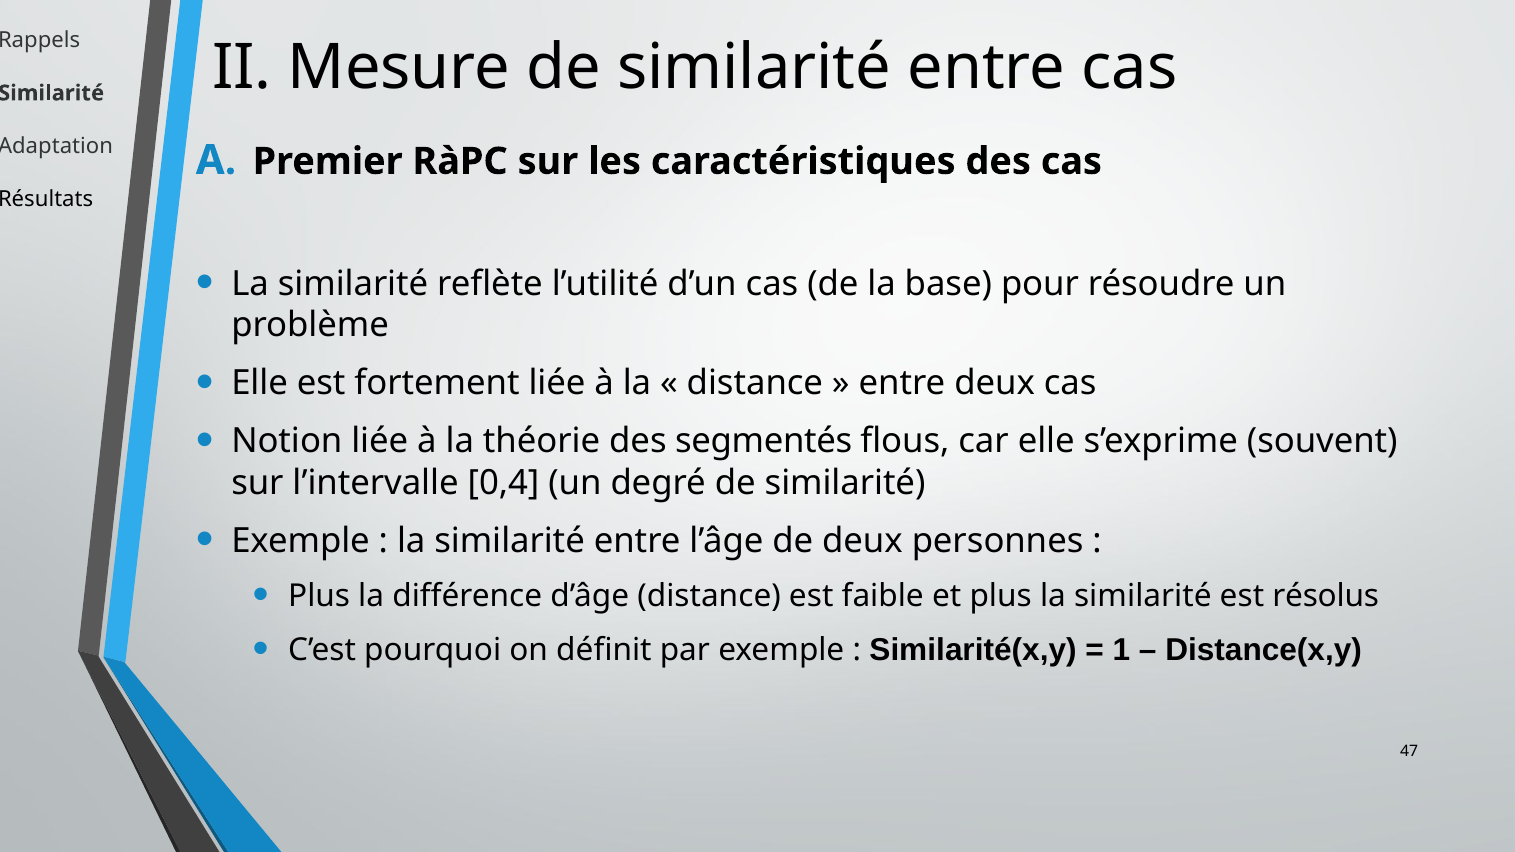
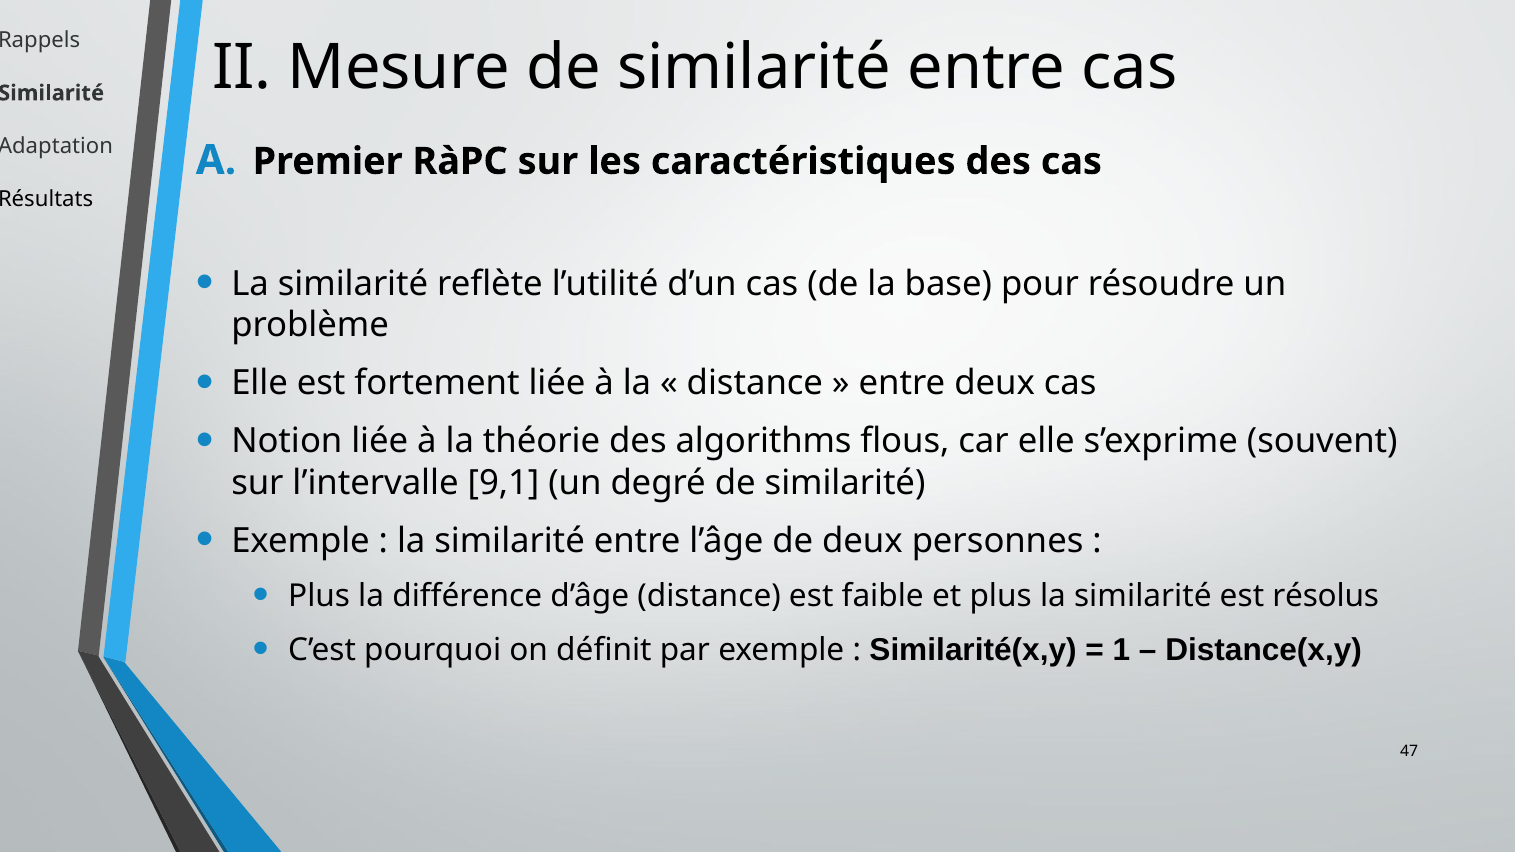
segmentés: segmentés -> algorithms (764, 441)
0,4: 0,4 -> 9,1 (503, 483)
